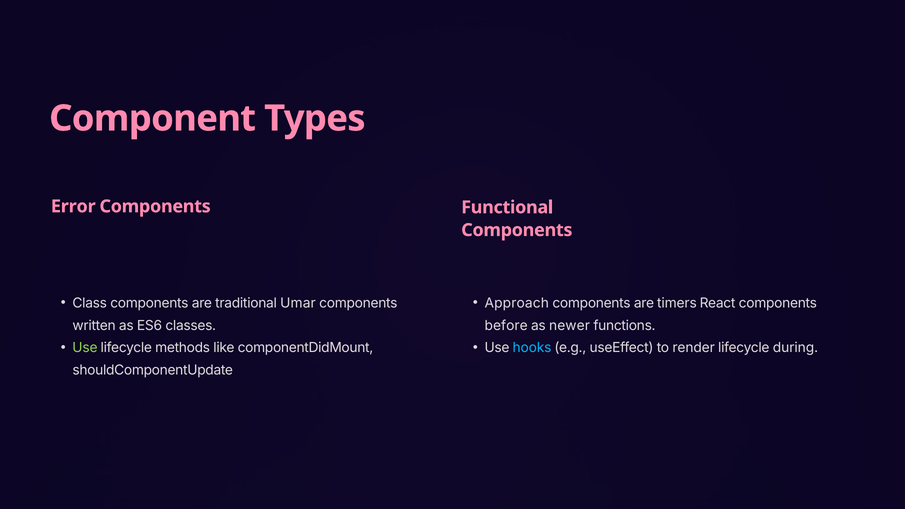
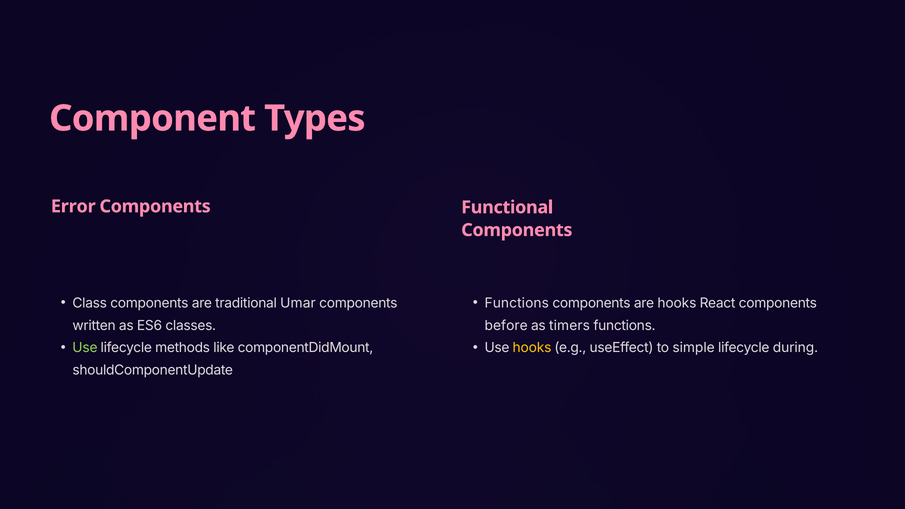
Approach: Approach -> Functions (517, 303)
are timers: timers -> hooks (677, 303)
newer: newer -> timers (570, 326)
hooks colour: light blue -> yellow (532, 348)
render: render -> simple (694, 348)
